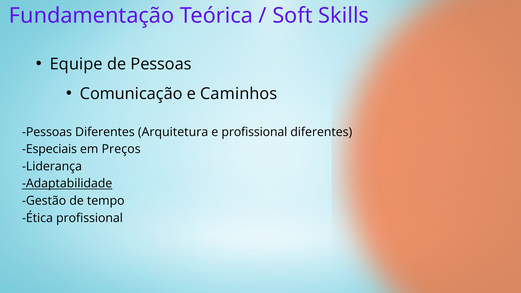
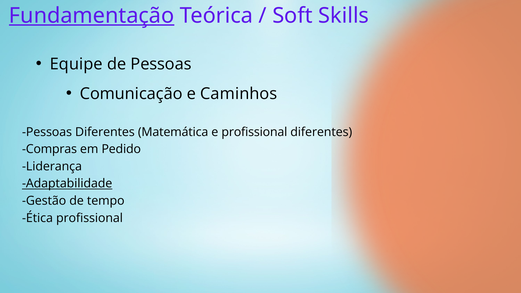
Fundamentação underline: none -> present (92, 16)
Arquitetura: Arquitetura -> Matemática (173, 132)
Especiais: Especiais -> Compras (50, 149)
Preços: Preços -> Pedido (121, 149)
